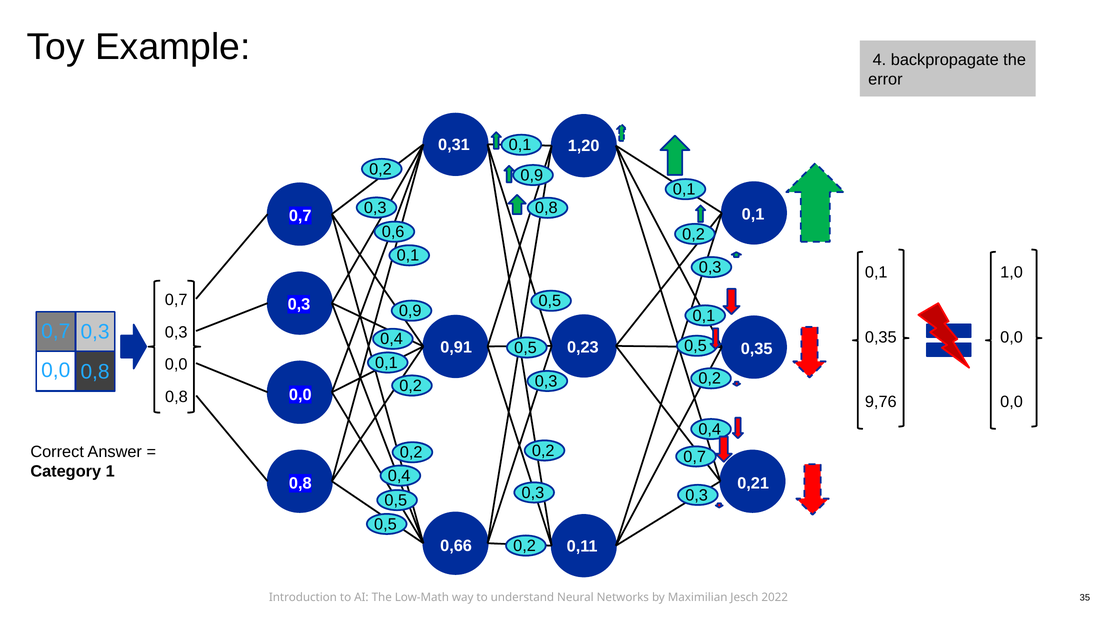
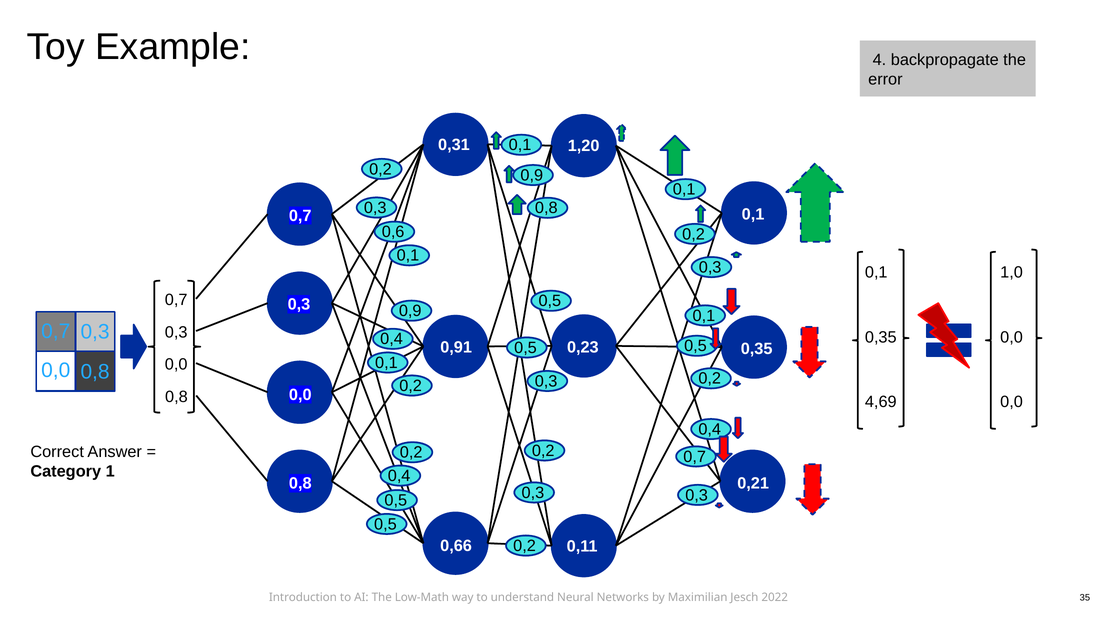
9,76: 9,76 -> 4,69 (881, 402)
